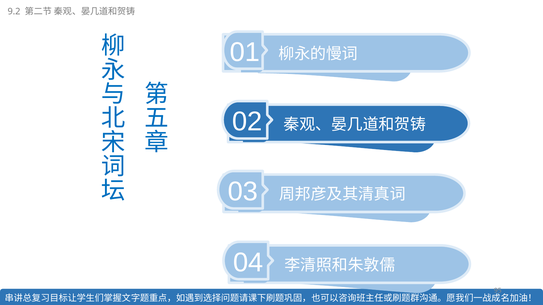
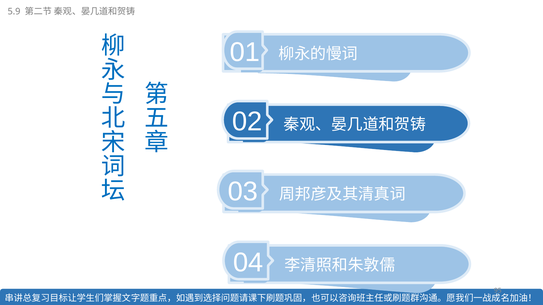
9.2: 9.2 -> 5.9 (14, 12)
